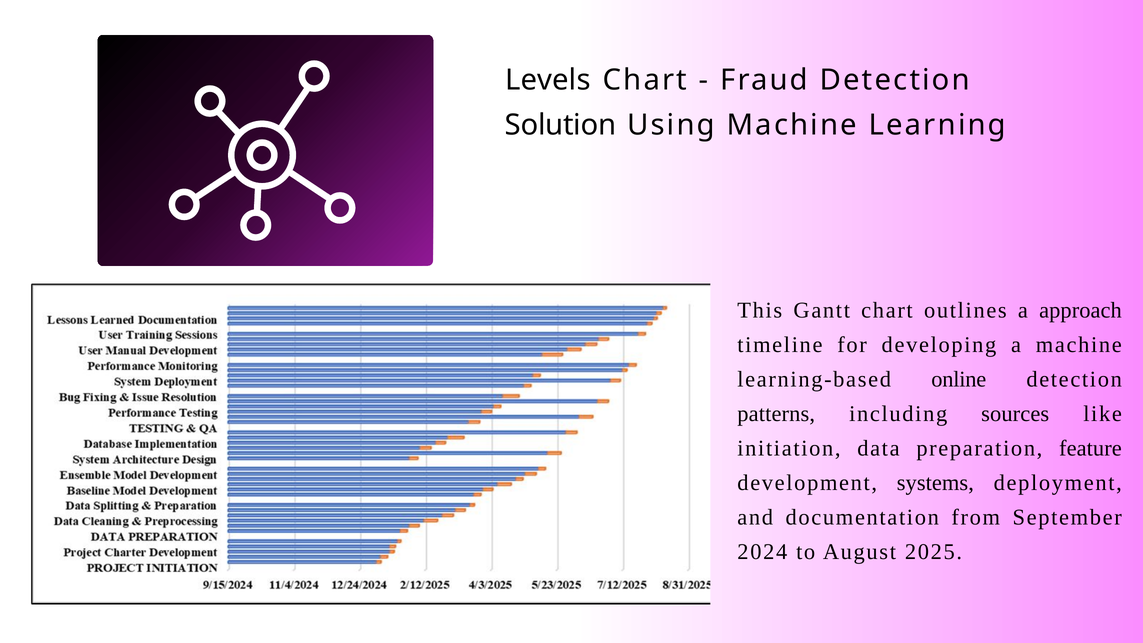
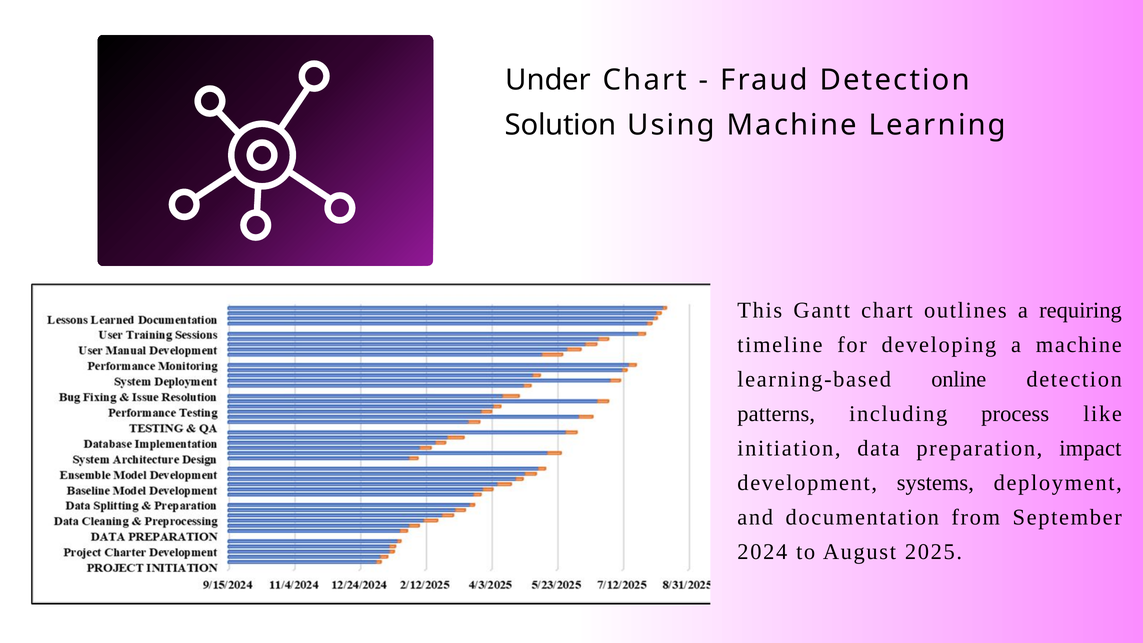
Levels: Levels -> Under (548, 80)
approach: approach -> requiring (1080, 310)
sources: sources -> process (1015, 414)
feature: feature -> impact (1090, 448)
